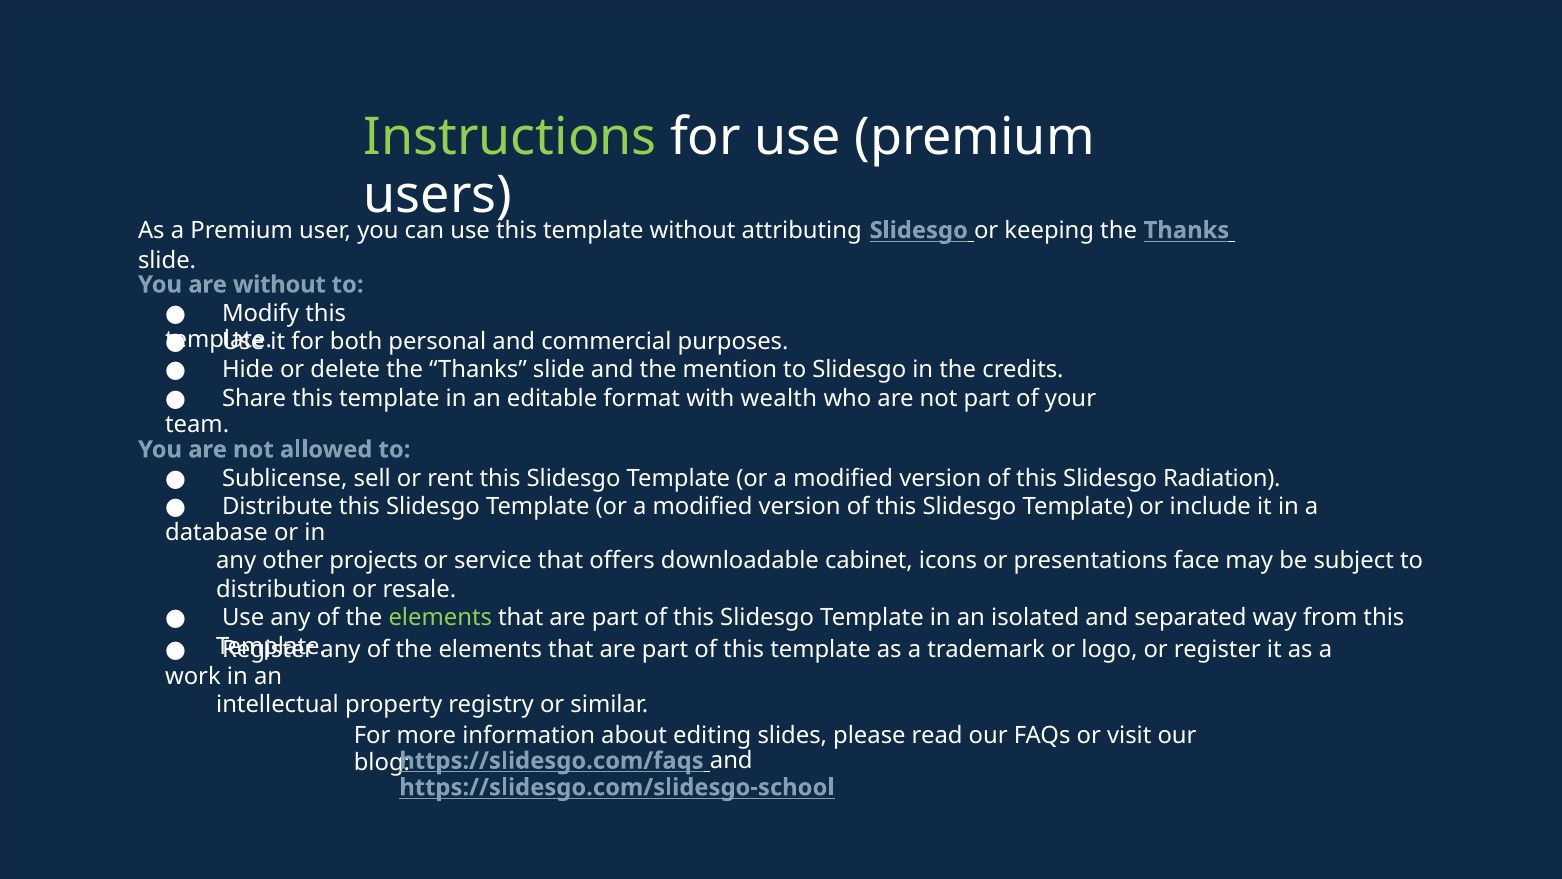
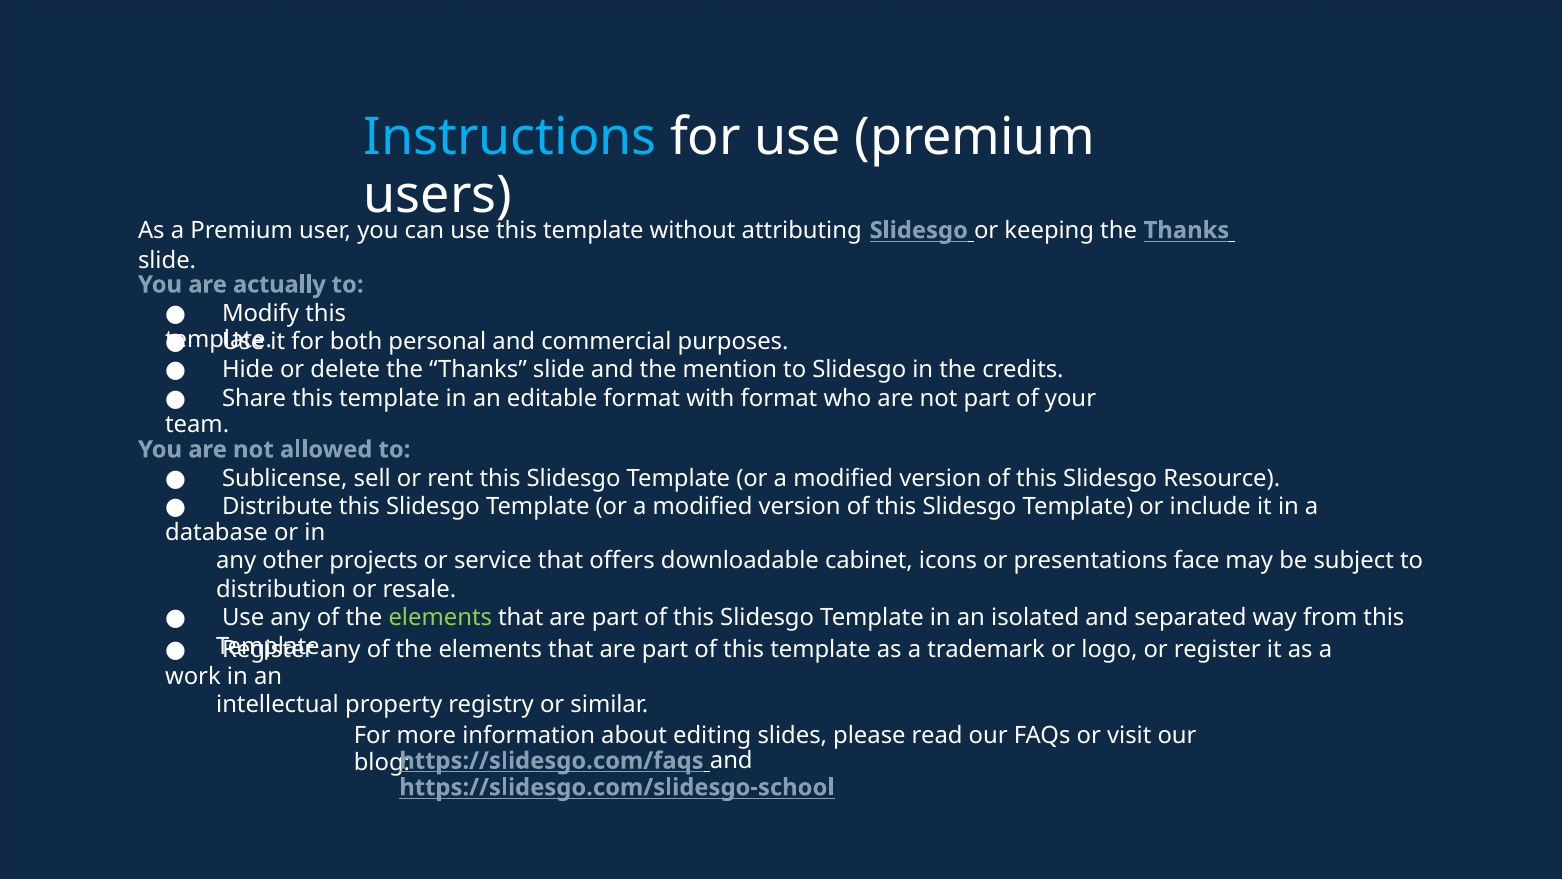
Instructions colour: light green -> light blue (510, 137)
are without: without -> actually (279, 285)
with wealth: wealth -> format (779, 398)
Radiation: Radiation -> Resource (1222, 478)
